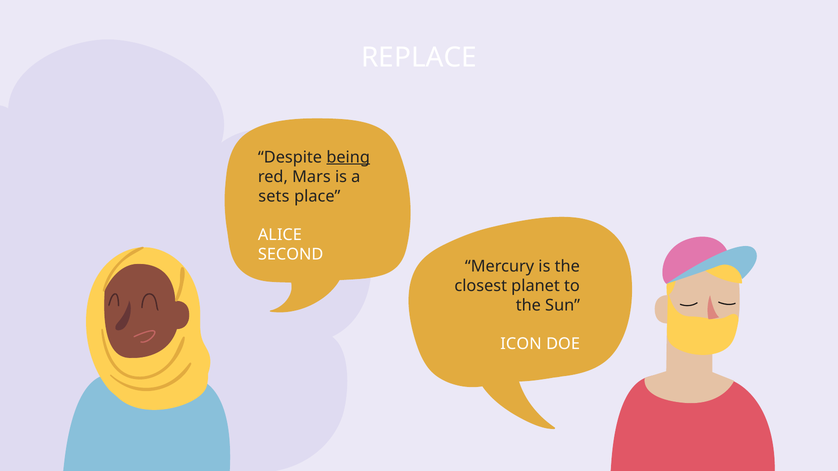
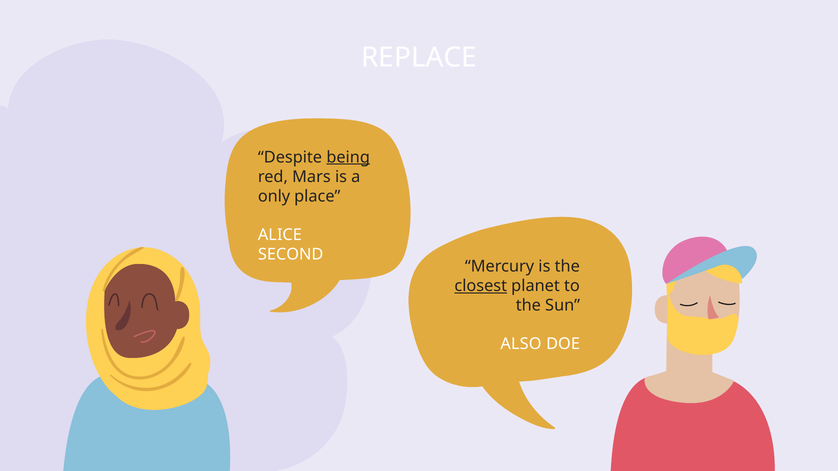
sets: sets -> only (274, 196)
closest underline: none -> present (481, 286)
ICON: ICON -> ALSO (521, 344)
